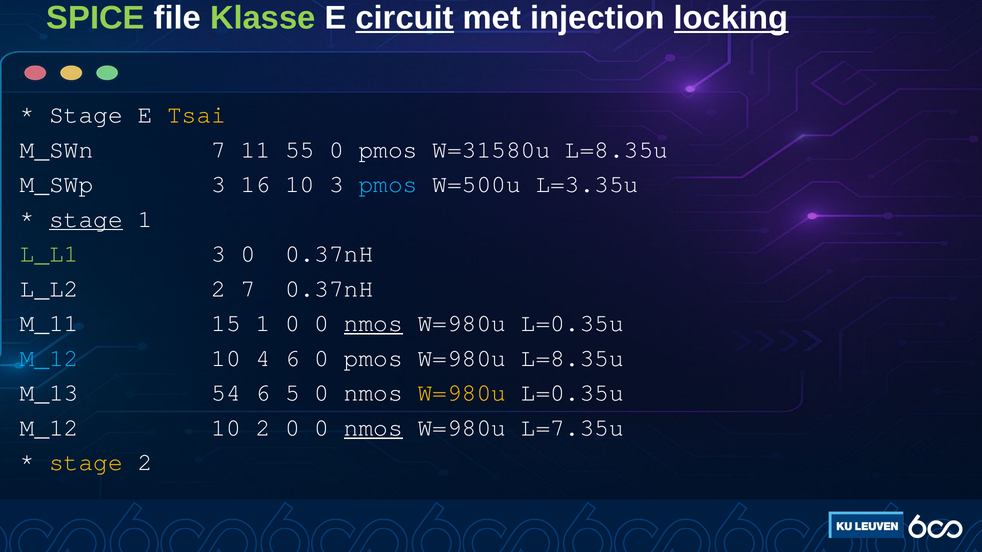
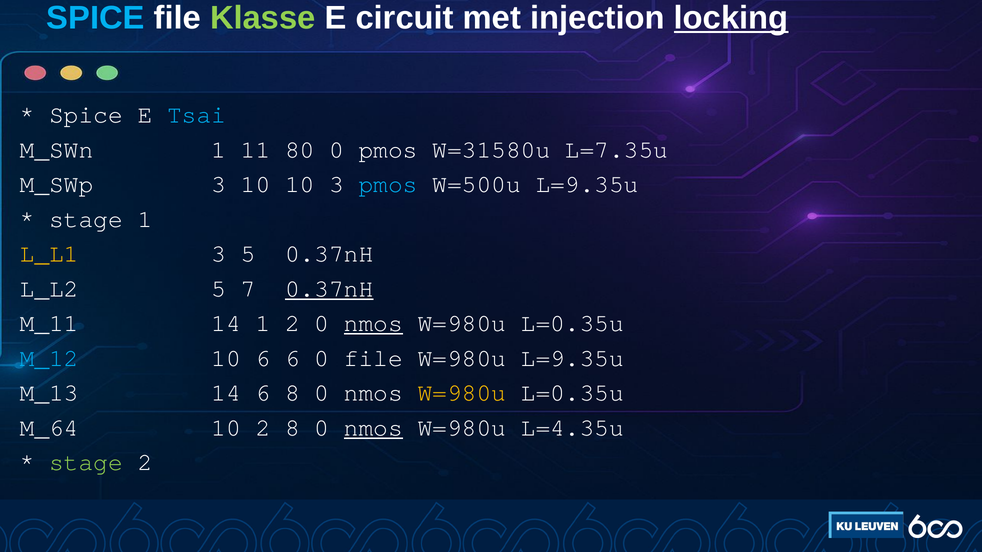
SPICE colour: light green -> light blue (95, 18)
circuit underline: present -> none (405, 18)
Stage: Stage -> Spice (86, 115)
Tsai colour: yellow -> light blue (197, 115)
M_SWn 7: 7 -> 1 (219, 150)
55: 55 -> 80 (300, 150)
W=31580u L=8.35u: L=8.35u -> L=7.35u (617, 150)
3 16: 16 -> 10 (256, 184)
W=500u L=3.35u: L=3.35u -> L=9.35u (587, 184)
stage underline: present -> none (86, 219)
L_L1 colour: light green -> yellow (49, 254)
3 0: 0 -> 5 (248, 254)
L_L2 2: 2 -> 5 (219, 289)
0.37nH underline: none -> present (329, 289)
M_11 15: 15 -> 14 (226, 323)
1 0: 0 -> 2 (292, 323)
10 4: 4 -> 6 (263, 358)
6 0 pmos: pmos -> file (373, 358)
W=980u L=8.35u: L=8.35u -> L=9.35u (572, 358)
M_13 54: 54 -> 14 (226, 393)
6 5: 5 -> 8 (292, 393)
M_12: M_12 -> M_64 (49, 428)
2 0: 0 -> 8 (292, 428)
L=7.35u: L=7.35u -> L=4.35u (572, 428)
stage colour: yellow -> light green (86, 463)
